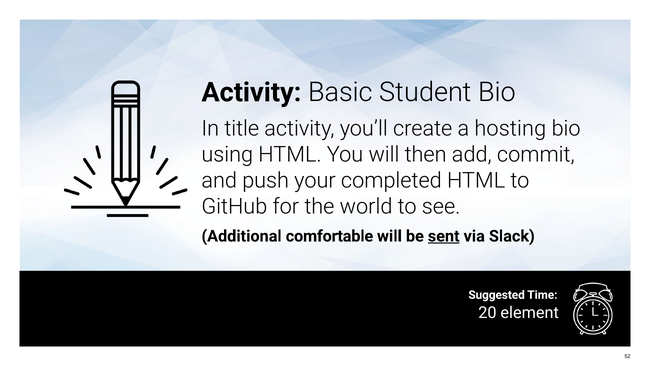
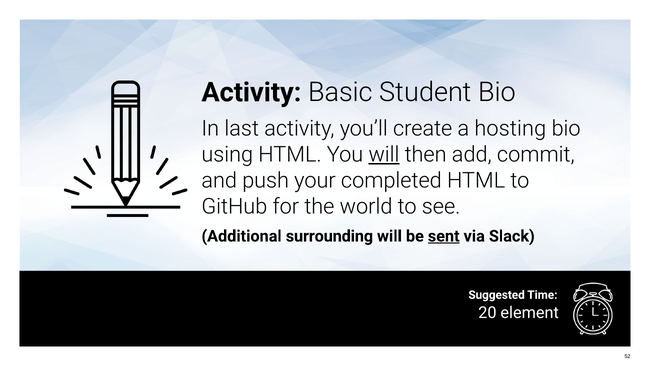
title: title -> last (242, 128)
will underline: none -> present (384, 154)
comfortable: comfortable -> surrounding (329, 236)
